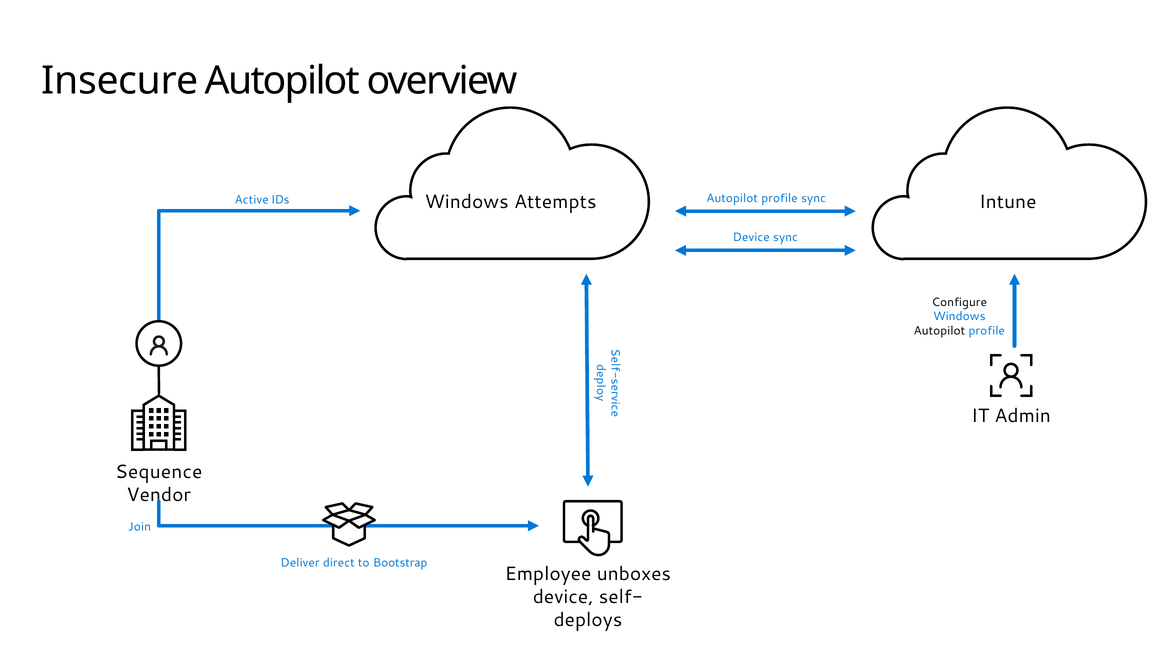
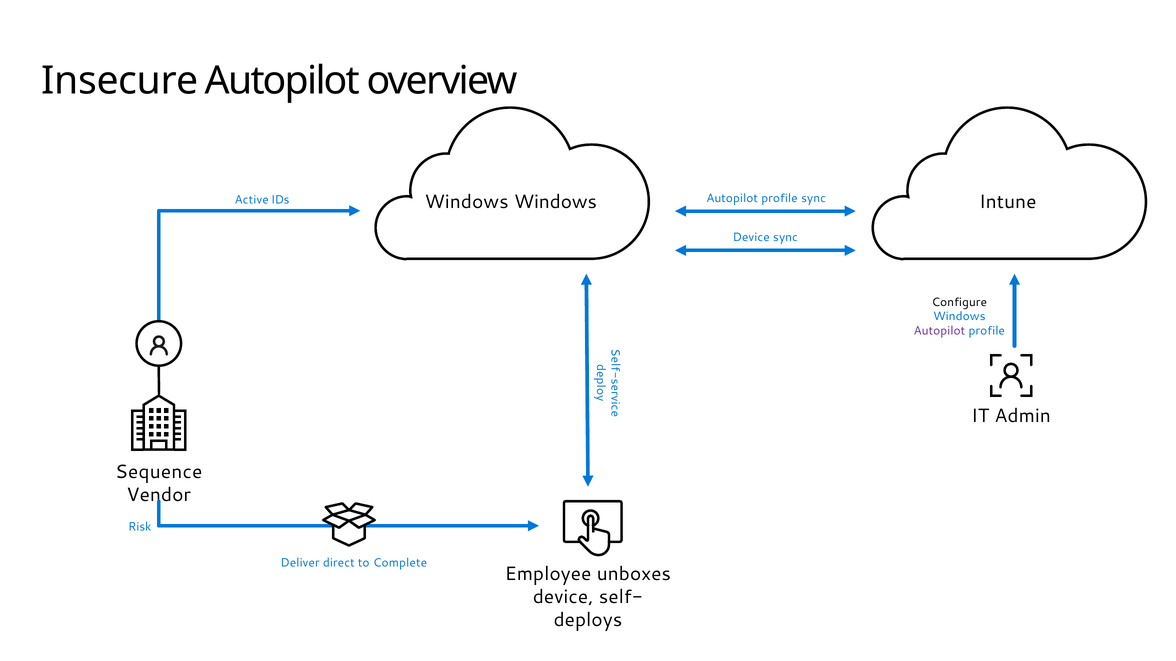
Windows Attempts: Attempts -> Windows (555, 202)
Autopilot colour: black -> purple (939, 331)
Join: Join -> Risk (140, 527)
Bootstrap: Bootstrap -> Complete (400, 563)
